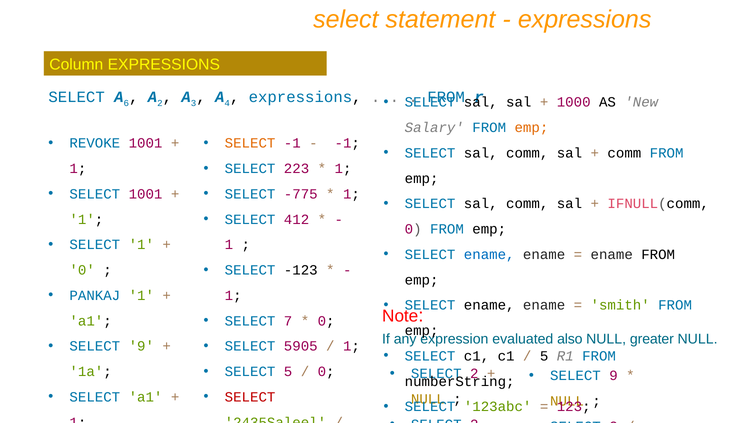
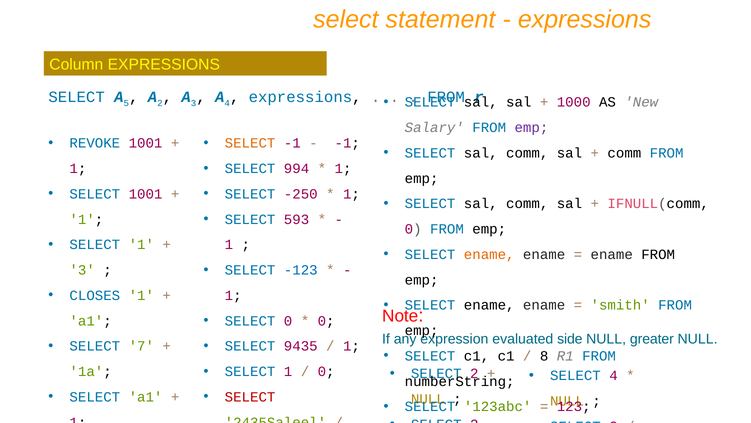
6: 6 -> 5 (126, 103)
emp colour: orange -> purple (531, 127)
223: 223 -> 994 (297, 168)
-775: -775 -> -250 (301, 194)
412: 412 -> 593 (297, 219)
ename colour: blue -> orange (489, 254)
-123 colour: black -> blue (301, 270)
0: 0 -> 3 (82, 270)
PANKAJ: PANKAJ -> CLOSES (95, 295)
SELECT 7: 7 -> 0 (288, 321)
also: also -> side (570, 338)
9: 9 -> 7 (141, 346)
5905: 5905 -> 9435 (301, 346)
5: 5 -> 8 (544, 356)
5: 5 -> 1 (288, 371)
9: 9 -> 4 (613, 375)
